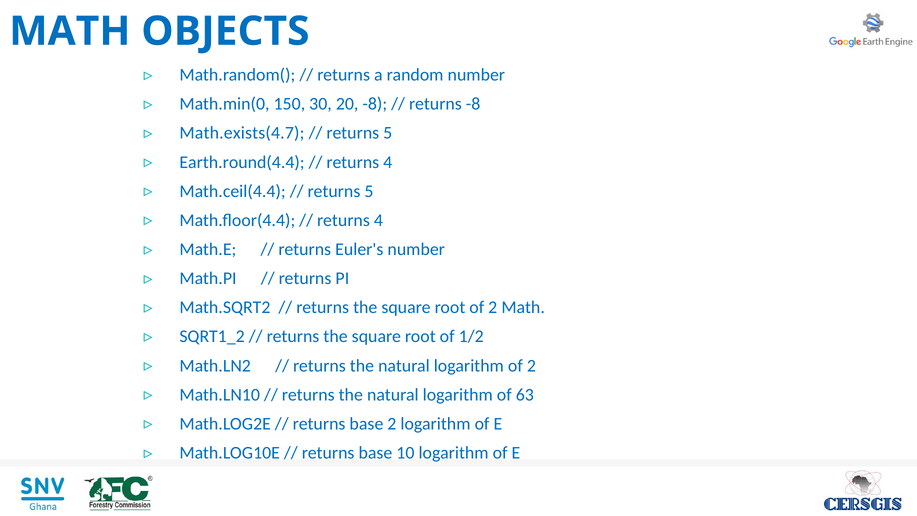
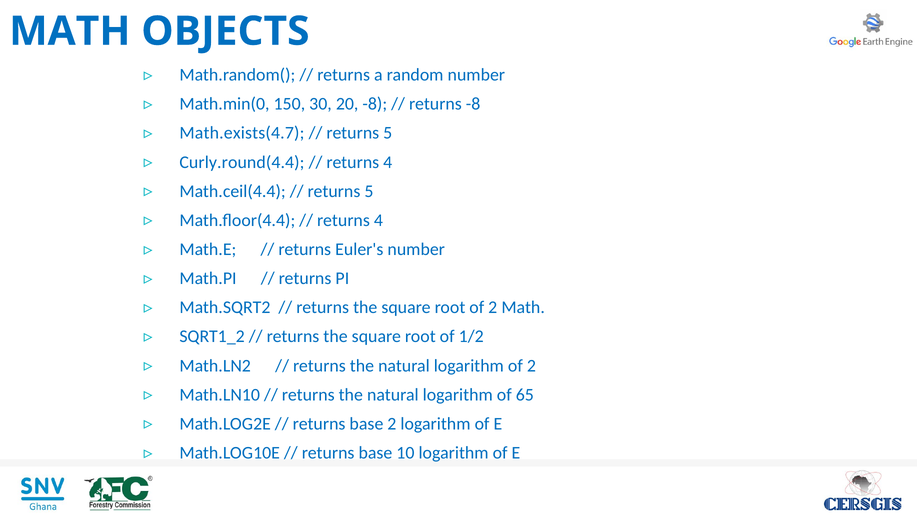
Earth.round(4.4: Earth.round(4.4 -> Curly.round(4.4 (242, 162)
63: 63 -> 65 (525, 395)
